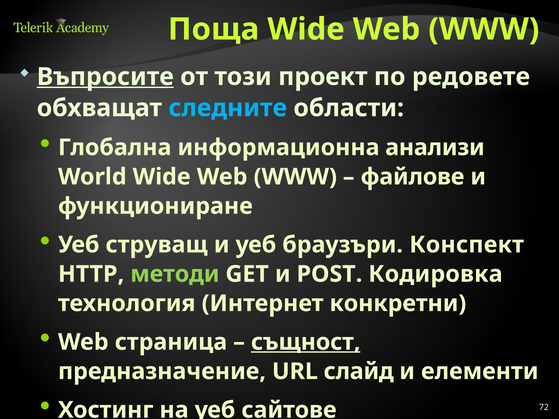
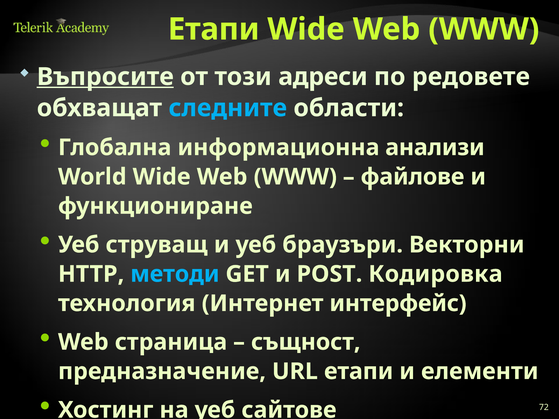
Поща: Поща -> Етапи (214, 29)
проект: проект -> адреси (323, 77)
Конспект: Конспект -> Векторни (467, 245)
методи colour: light green -> light blue (175, 274)
конкретни: конкретни -> интерфейс (398, 304)
същност underline: present -> none (306, 342)
URL слайд: слайд -> етапи (359, 372)
